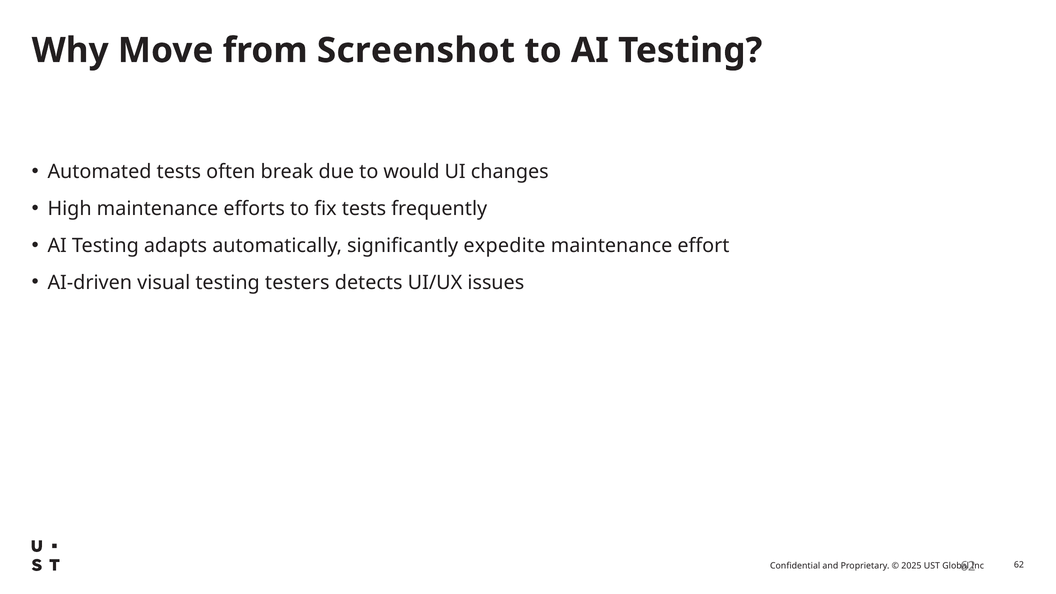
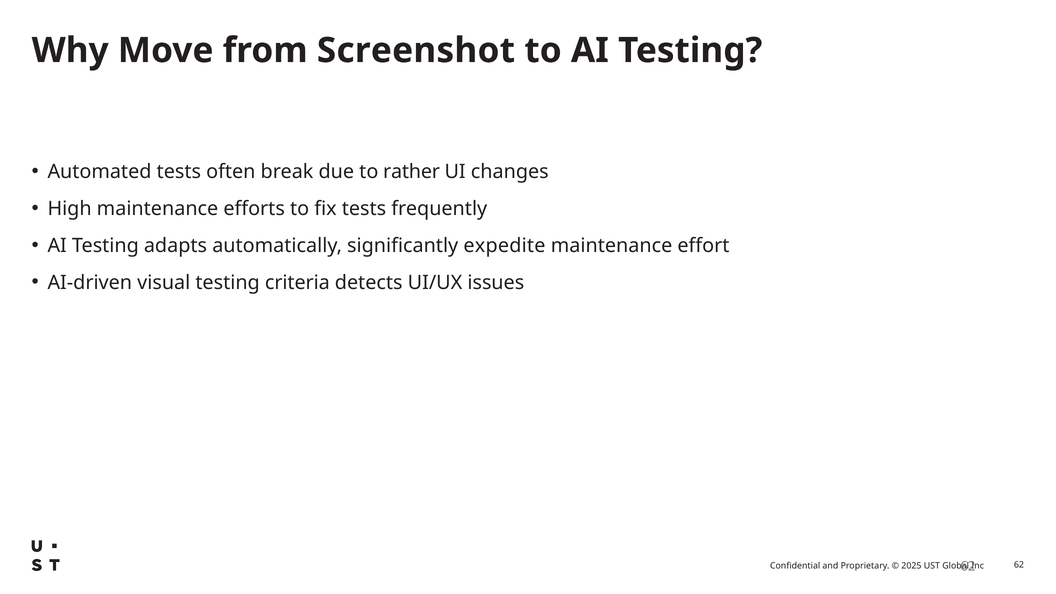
would: would -> rather (412, 172)
testers: testers -> criteria (297, 283)
